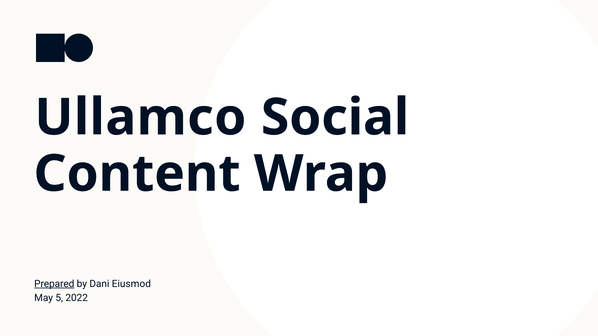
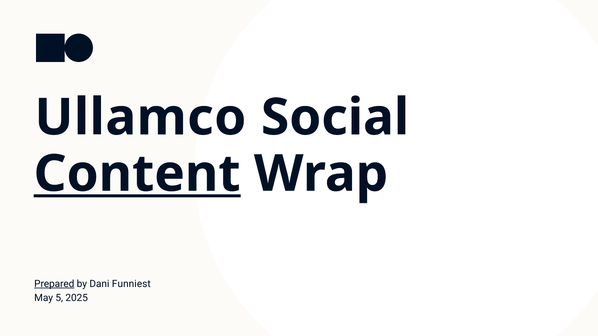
Content underline: none -> present (137, 174)
Eiusmod: Eiusmod -> Funniest (131, 284)
2022: 2022 -> 2025 (77, 298)
